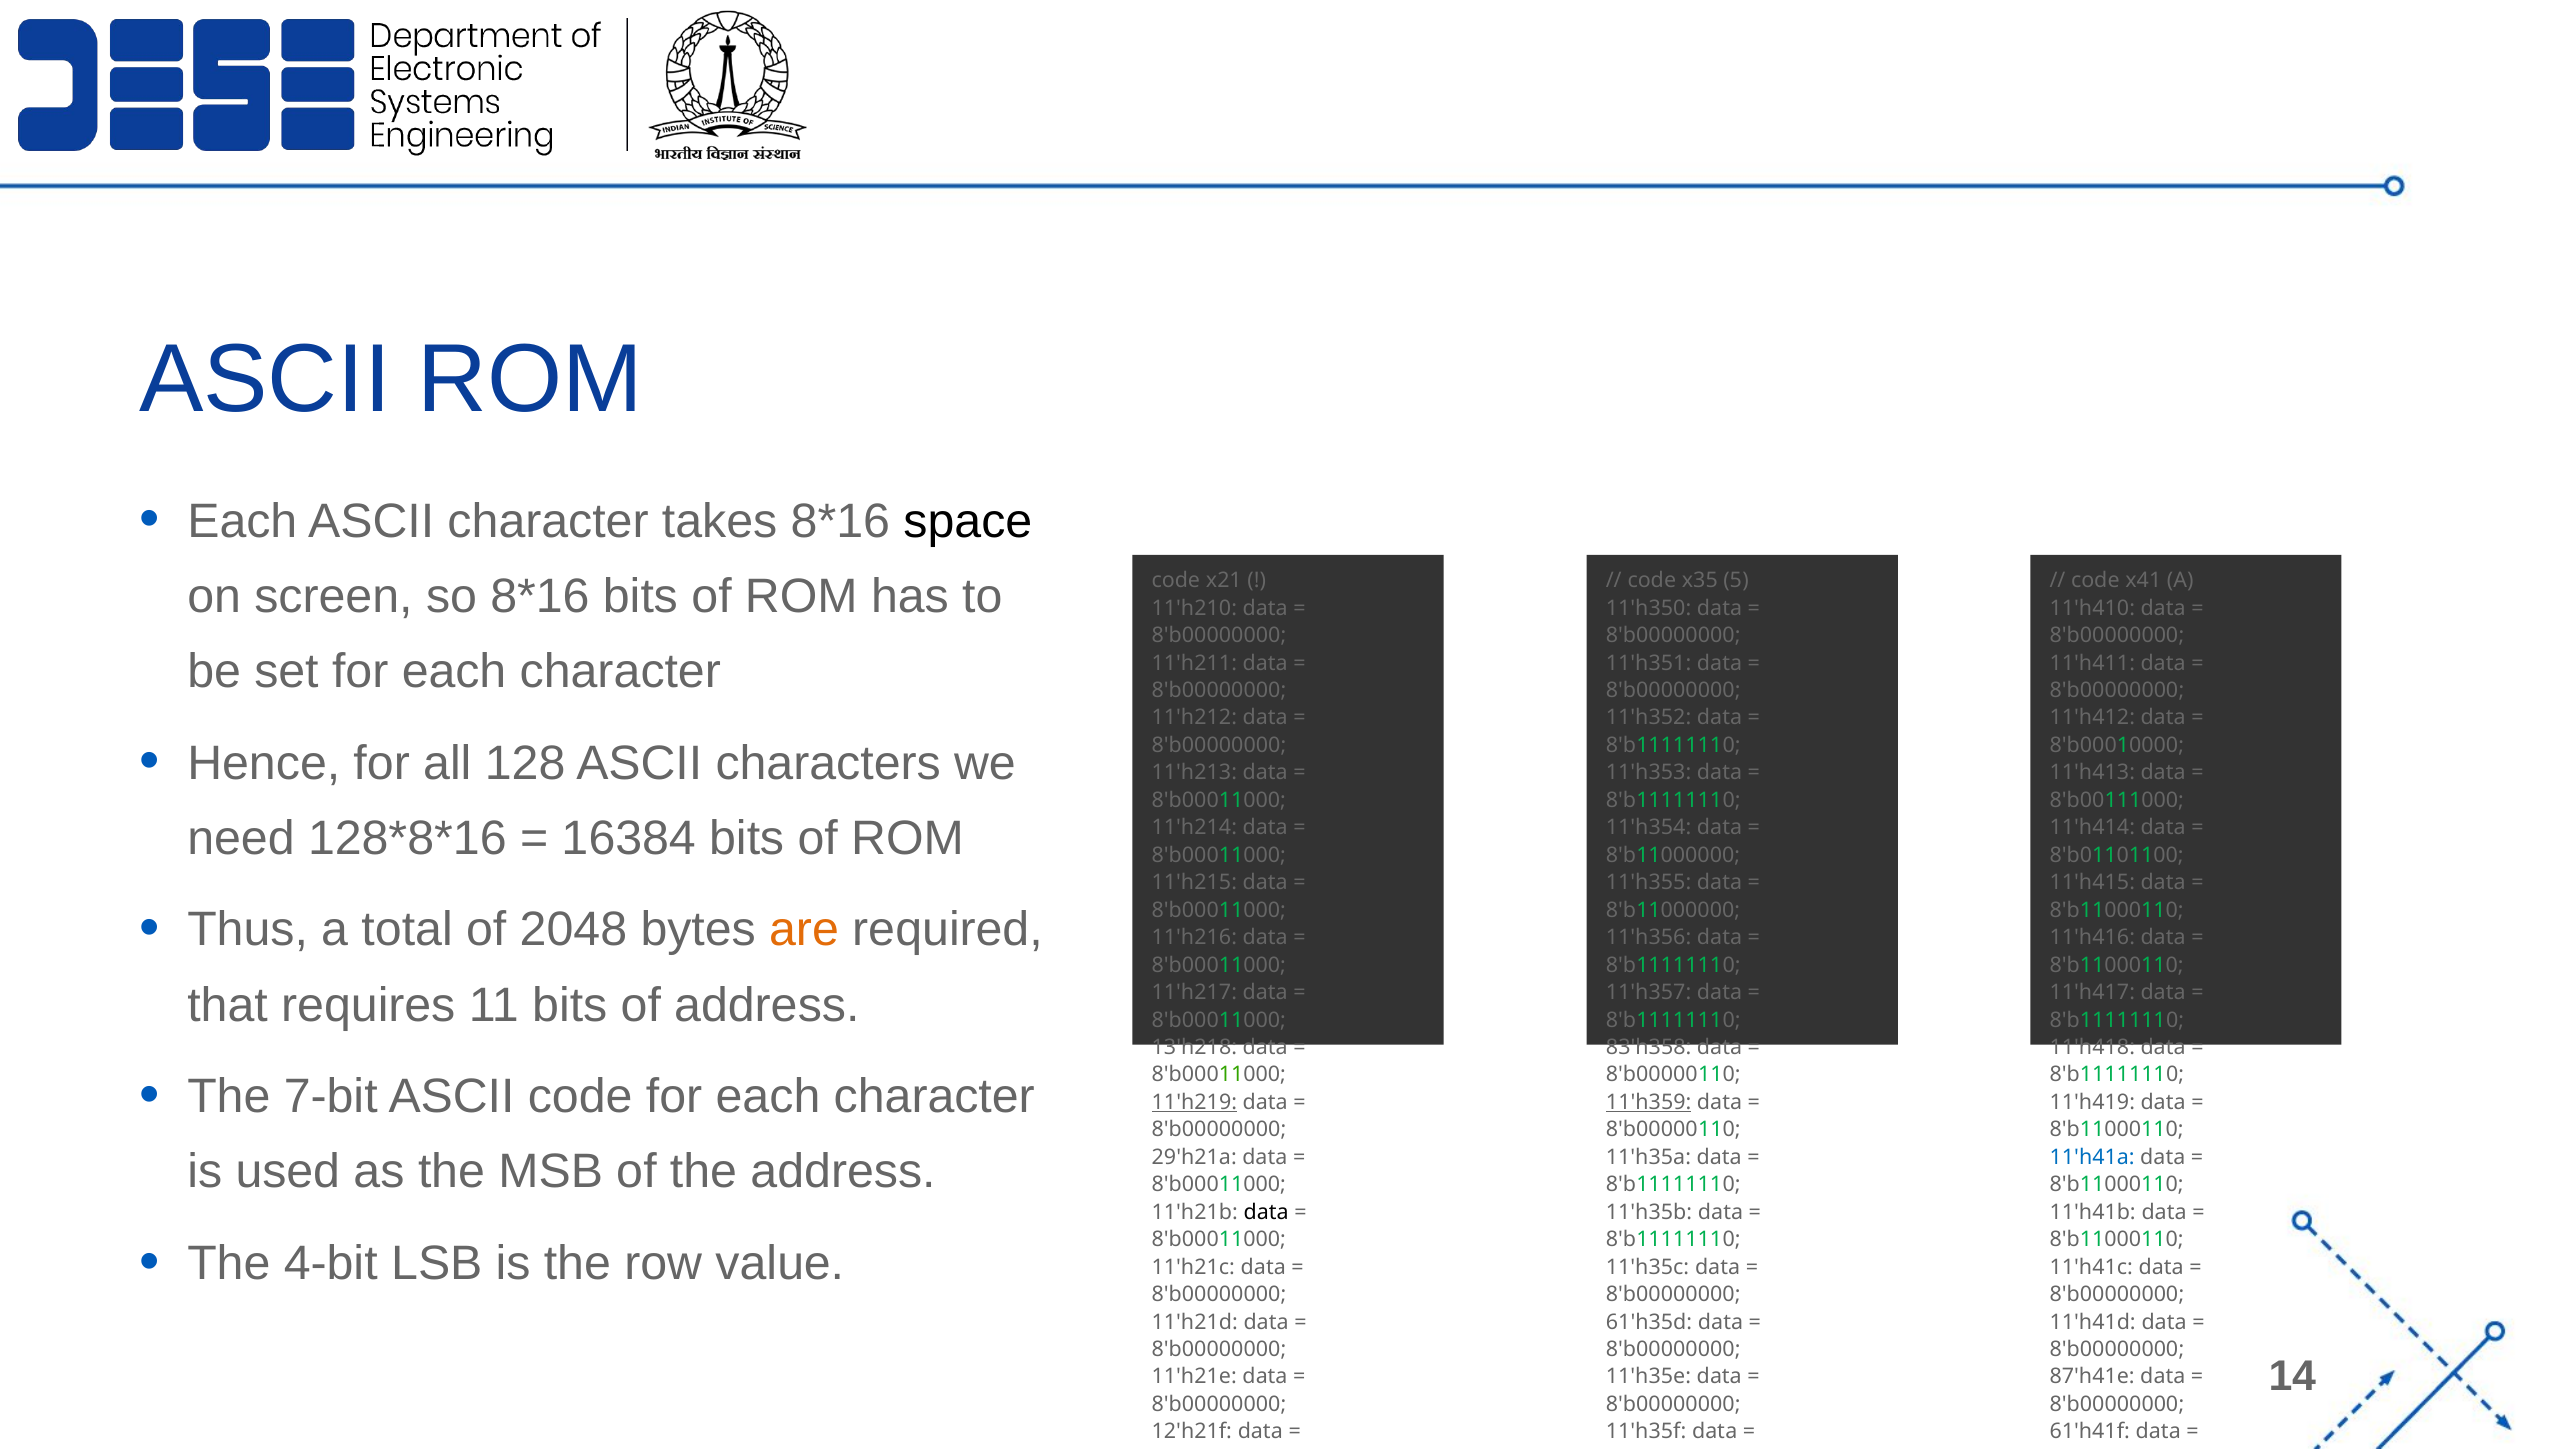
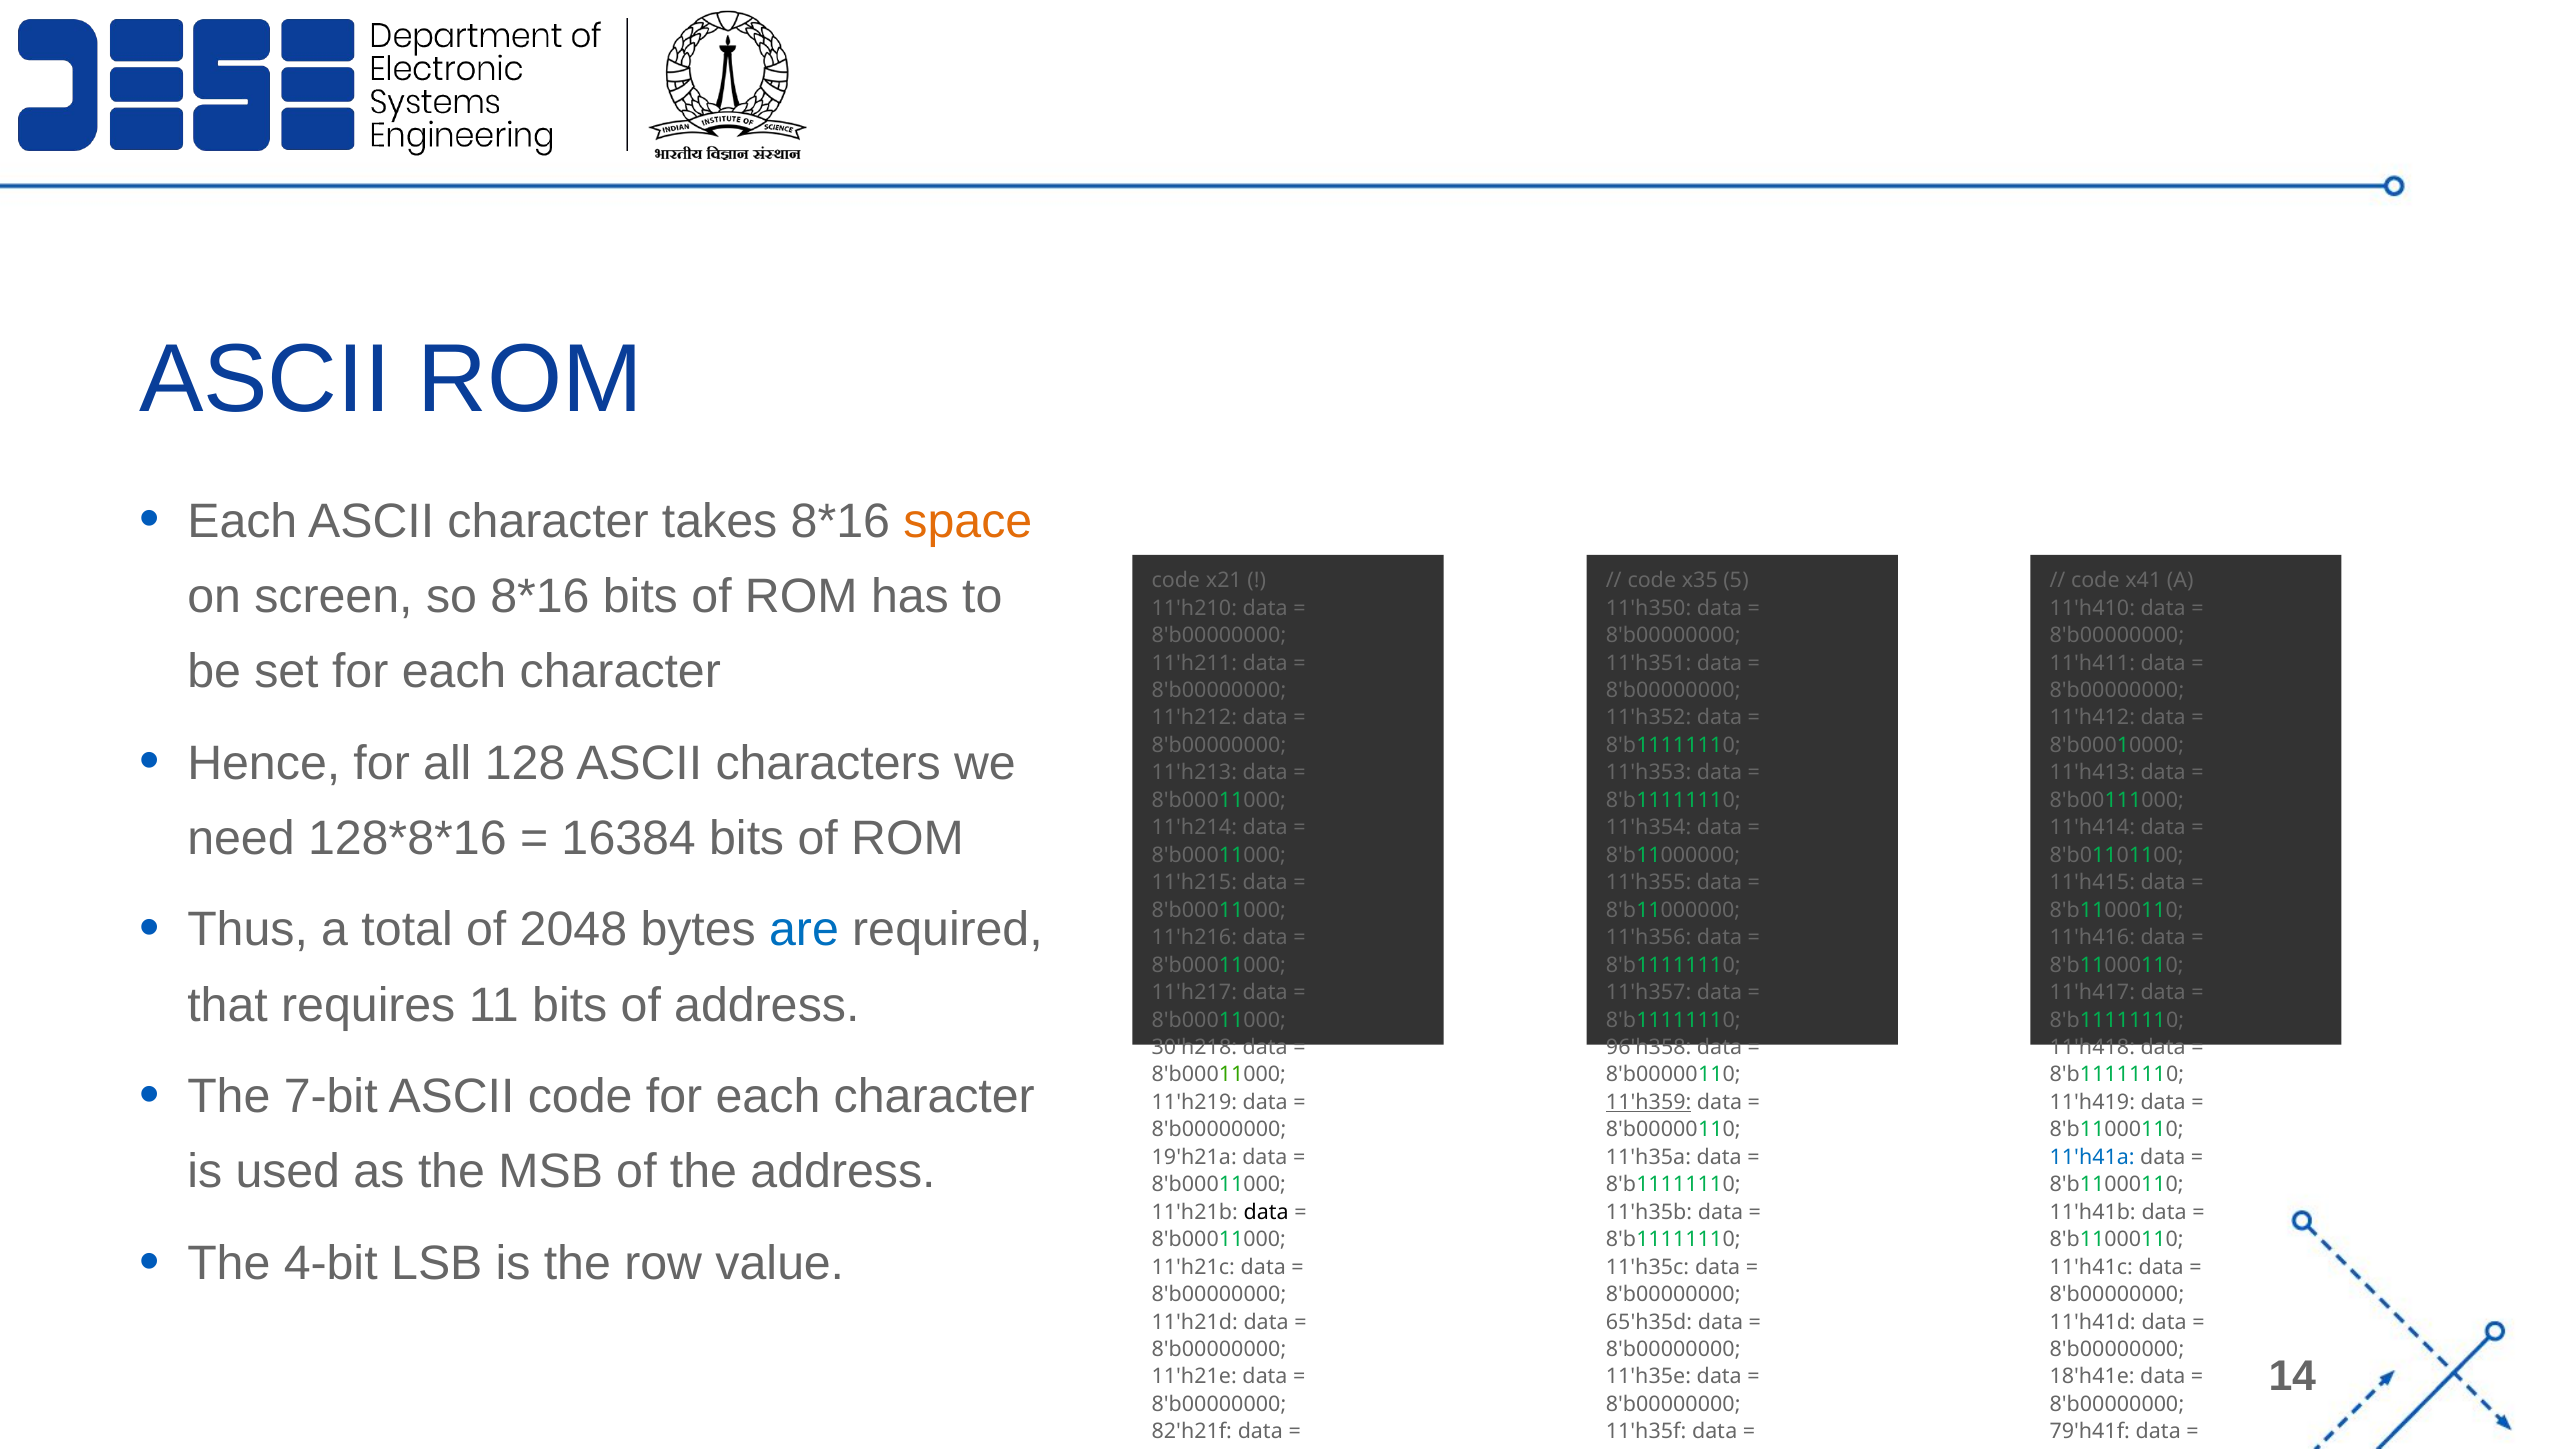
space colour: black -> orange (968, 521)
are colour: orange -> blue (804, 930)
13'h218: 13'h218 -> 30'h218 (1194, 1047)
83'h358: 83'h358 -> 96'h358 (1649, 1047)
11'h219 underline: present -> none (1194, 1102)
29'h21a: 29'h21a -> 19'h21a (1194, 1157)
61'h35d: 61'h35d -> 65'h35d (1649, 1322)
87'h41e: 87'h41e -> 18'h41e (2092, 1377)
12'h21f: 12'h21f -> 82'h21f (1192, 1432)
61'h41f: 61'h41f -> 79'h41f (2090, 1432)
